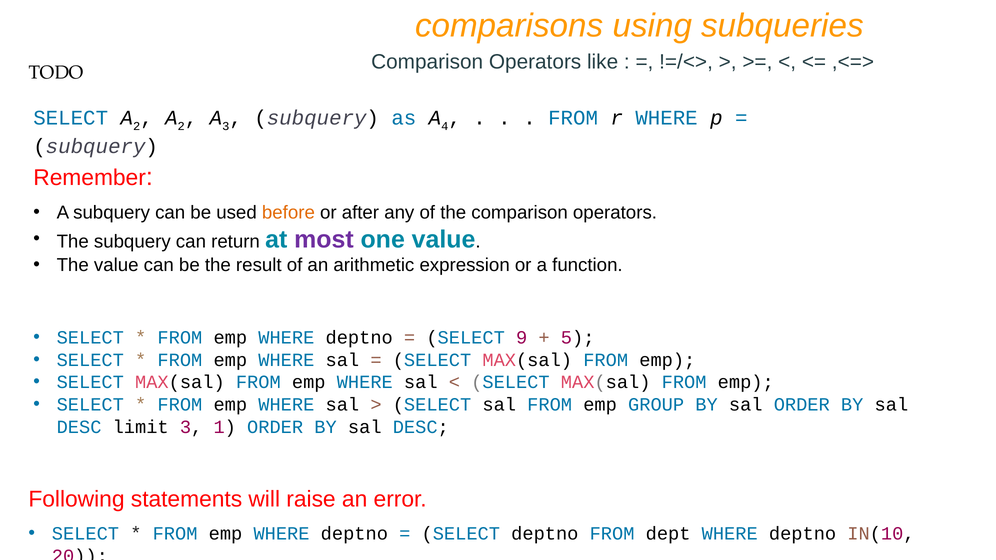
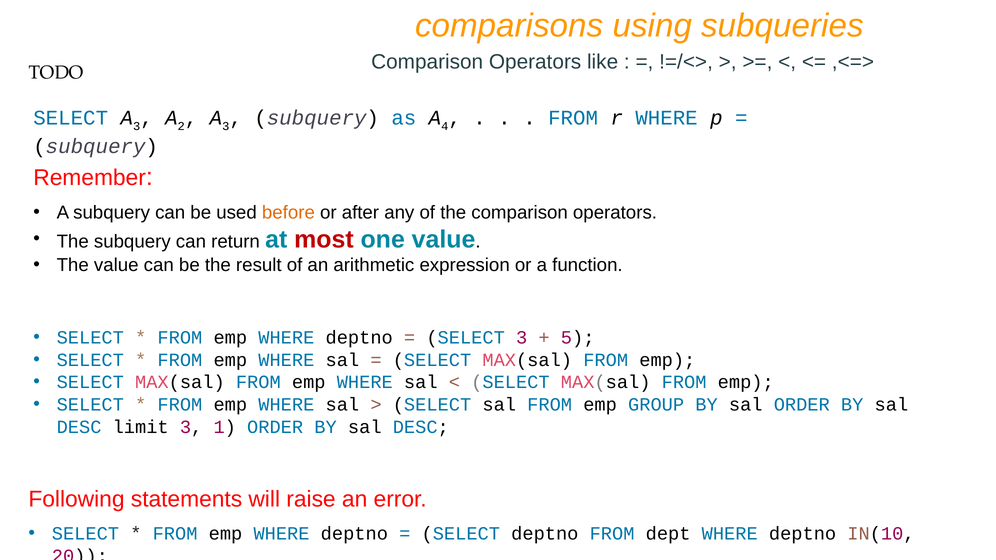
SELECT A 2: 2 -> 3 (137, 126)
most colour: purple -> red (324, 239)
SELECT 9: 9 -> 3 (522, 338)
